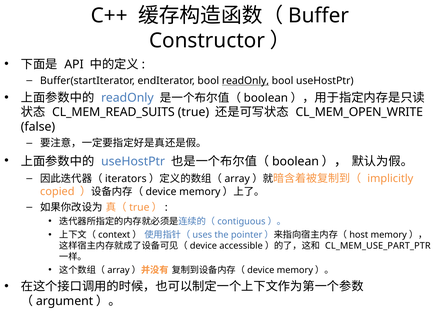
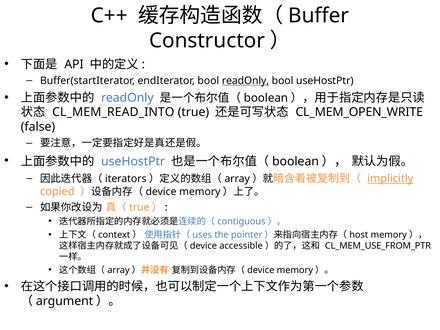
CL_MEM_READ_SUITS: CL_MEM_READ_SUITS -> CL_MEM_READ_INTO (113, 112)
implicitly underline: none -> present (390, 178)
CL_MEM_USE_PART_PTR: CL_MEM_USE_PART_PTR -> CL_MEM_USE_FROM_PTR (378, 246)
